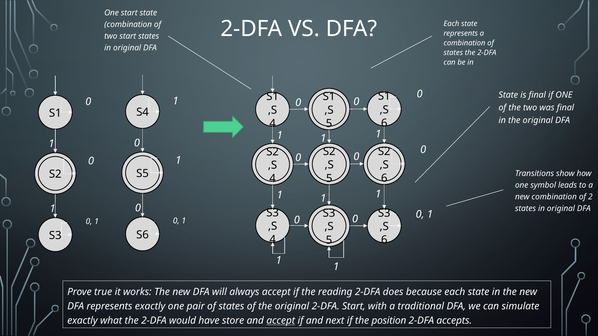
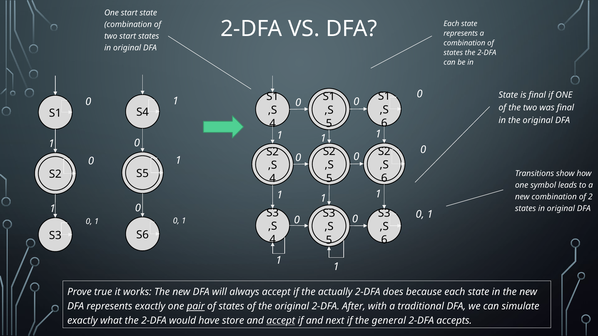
reading: reading -> actually (335, 292)
pair underline: none -> present (196, 307)
2-DFA Start: Start -> After (354, 307)
position: position -> general (389, 321)
